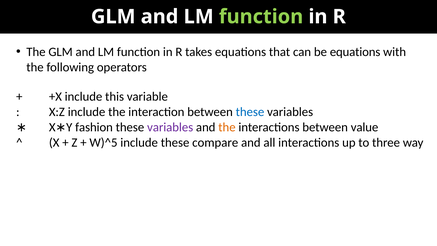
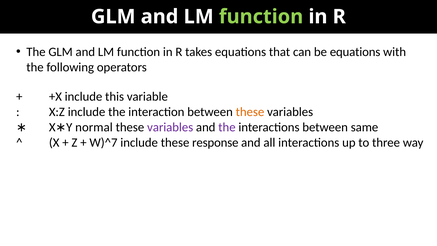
these colour: blue -> orange (250, 112)
fashion: fashion -> normal (94, 127)
the colour: orange -> purple (227, 127)
value: value -> same (364, 127)
W)^5: W)^5 -> W)^7 (103, 143)
compare: compare -> response (215, 143)
